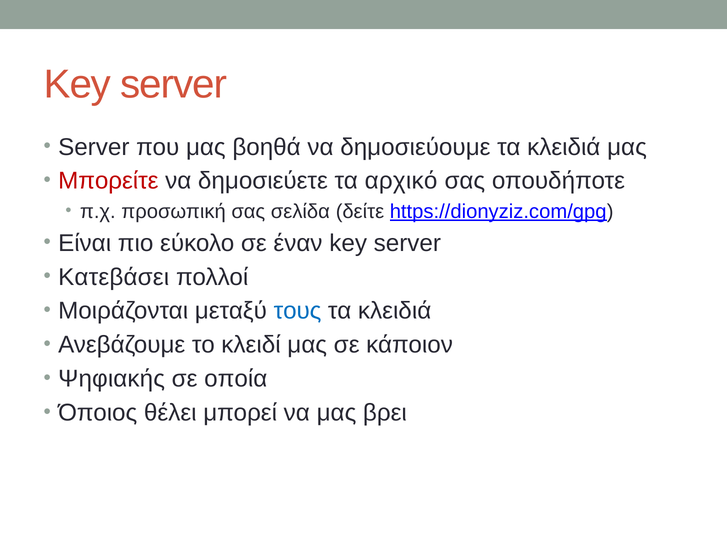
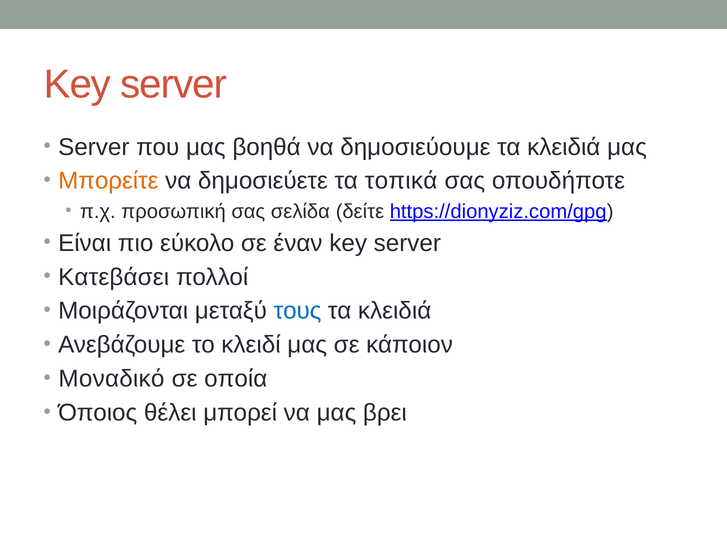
Μπορείτε colour: red -> orange (108, 181)
αρχικό: αρχικό -> τοπικά (401, 181)
Ψηφιακής: Ψηφιακής -> Μοναδικό (111, 379)
